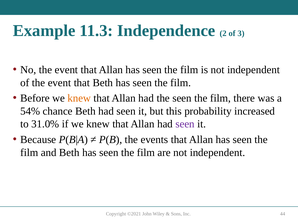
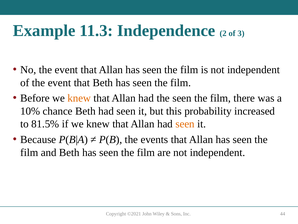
54%: 54% -> 10% (30, 111)
31.0%: 31.0% -> 81.5% (45, 124)
seen colour: purple -> orange (185, 124)
